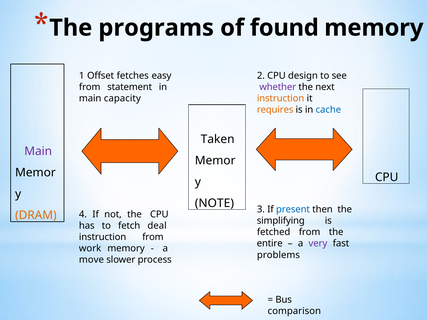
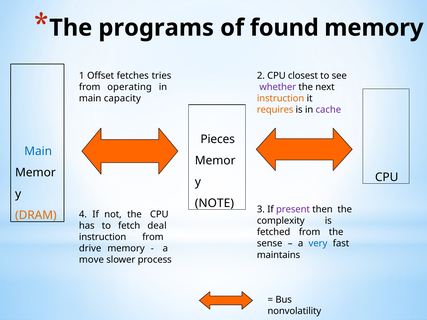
easy: easy -> tries (161, 76)
design: design -> closest (303, 76)
statement: statement -> operating (130, 87)
cache colour: blue -> purple (328, 110)
Taken: Taken -> Pieces (218, 139)
Main colour: purple -> blue (38, 151)
present colour: blue -> purple (293, 210)
simplifying: simplifying -> complexity (281, 221)
entire: entire -> sense (270, 244)
very colour: purple -> blue (318, 244)
work: work -> drive (90, 249)
problems: problems -> maintains (279, 255)
comparison: comparison -> nonvolatility (294, 311)
